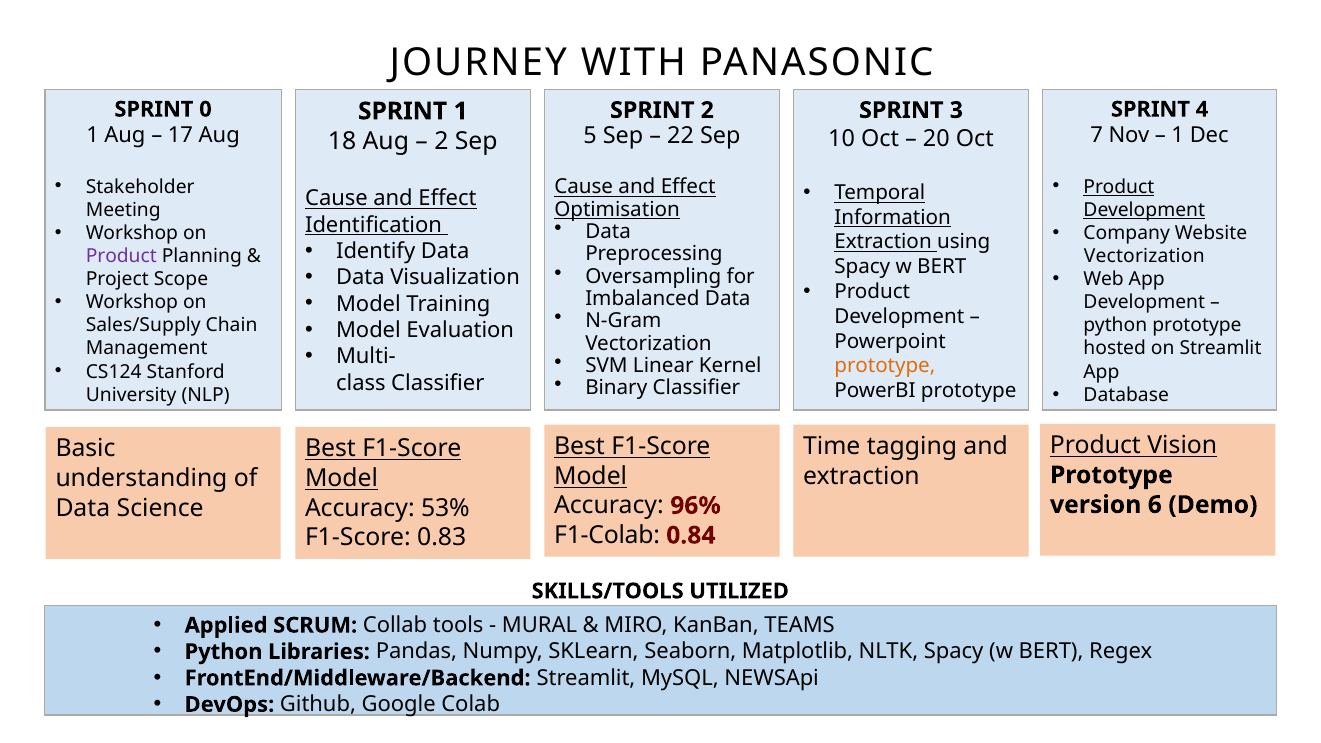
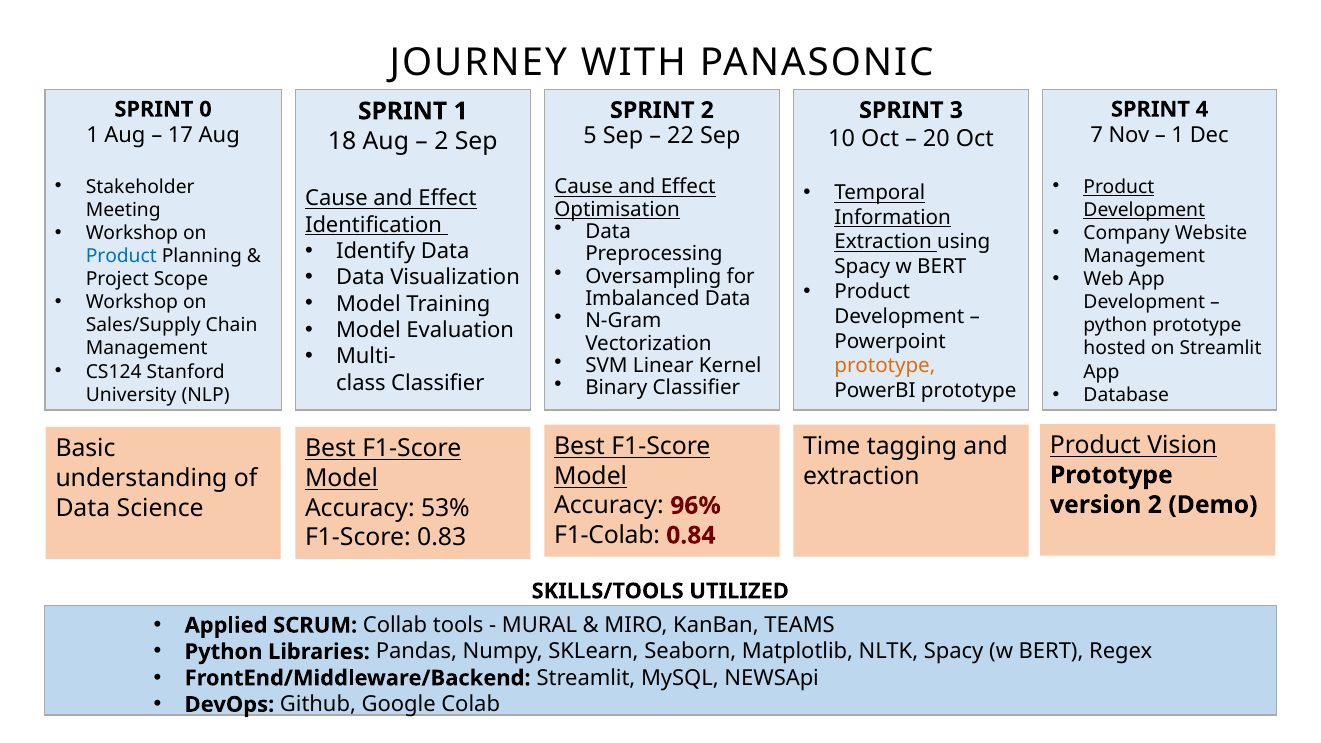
Product colour: purple -> blue (121, 256)
Vectorization: Vectorization -> Management (1144, 256)
version 6: 6 -> 2 (1155, 505)
